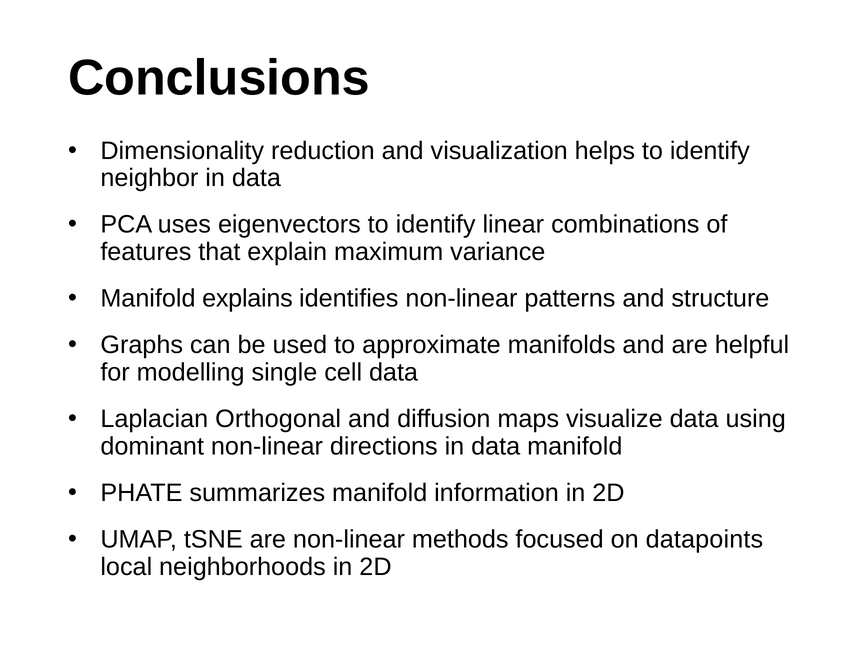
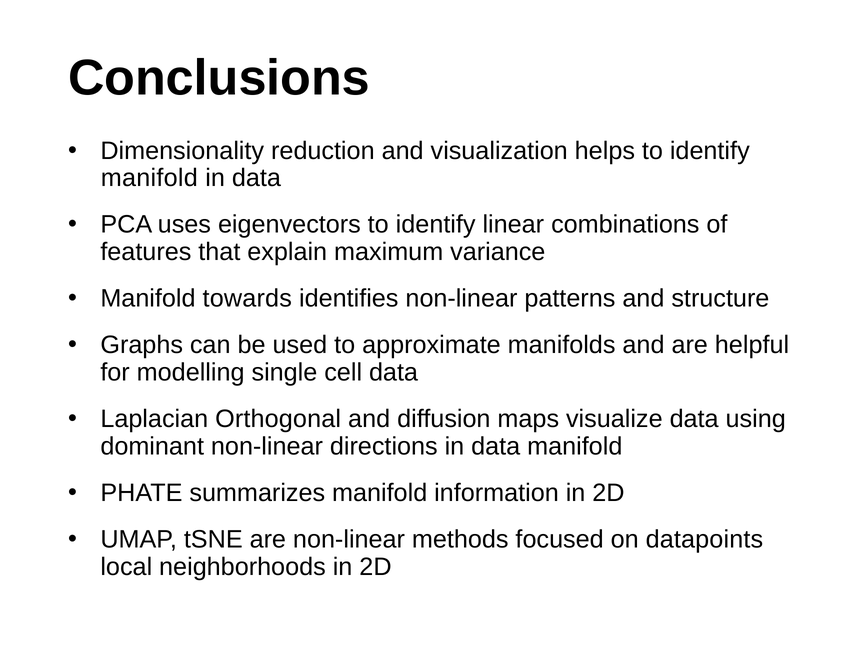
neighbor: neighbor -> manifold (149, 178)
explains: explains -> towards (247, 298)
